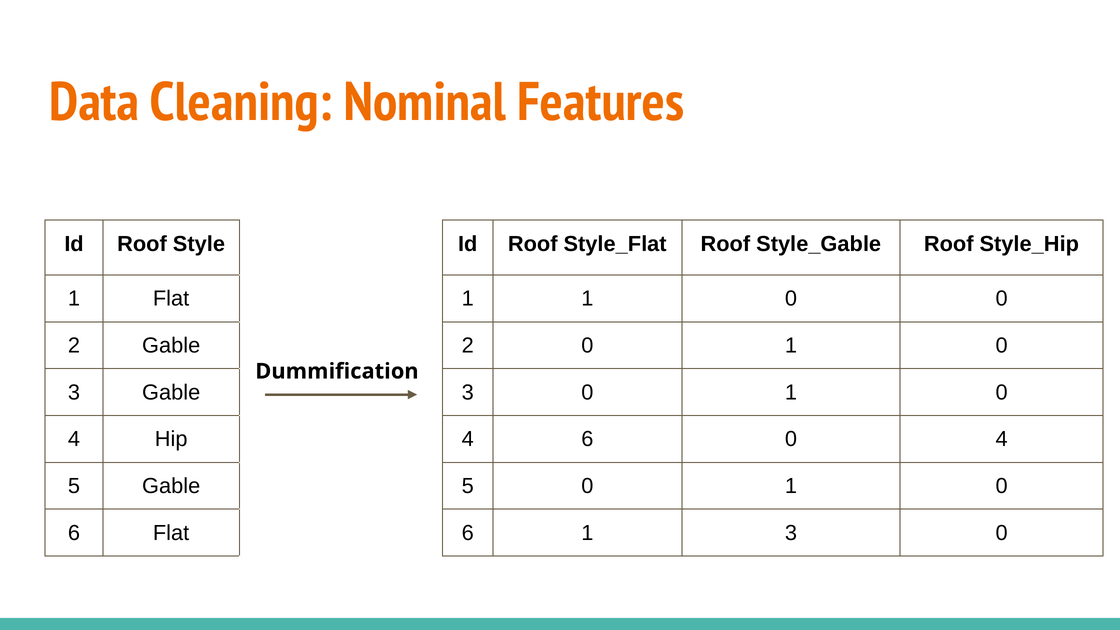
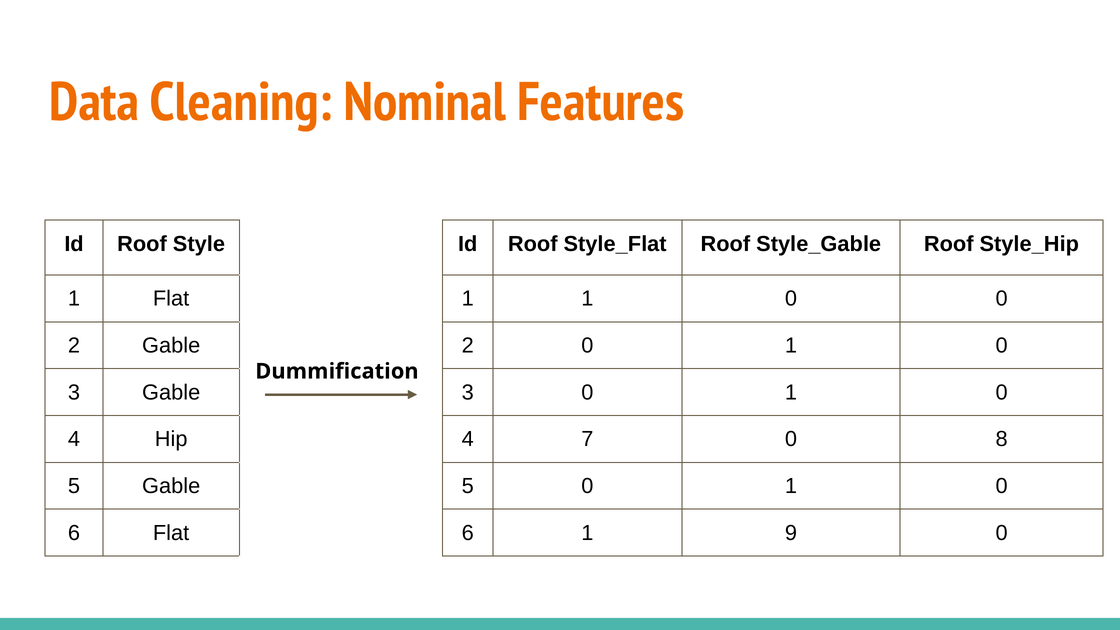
4 6: 6 -> 7 (587, 439)
4: 4 -> 8 (1002, 439)
1 3: 3 -> 9 (791, 533)
